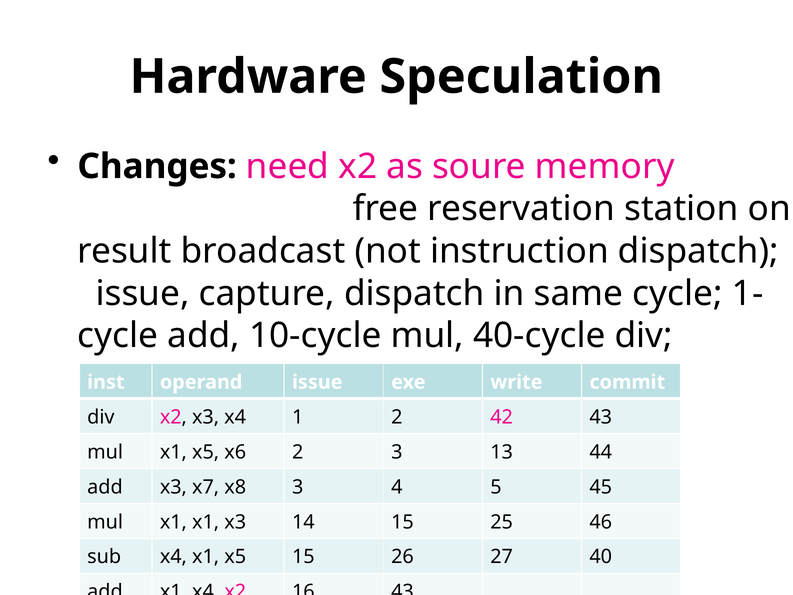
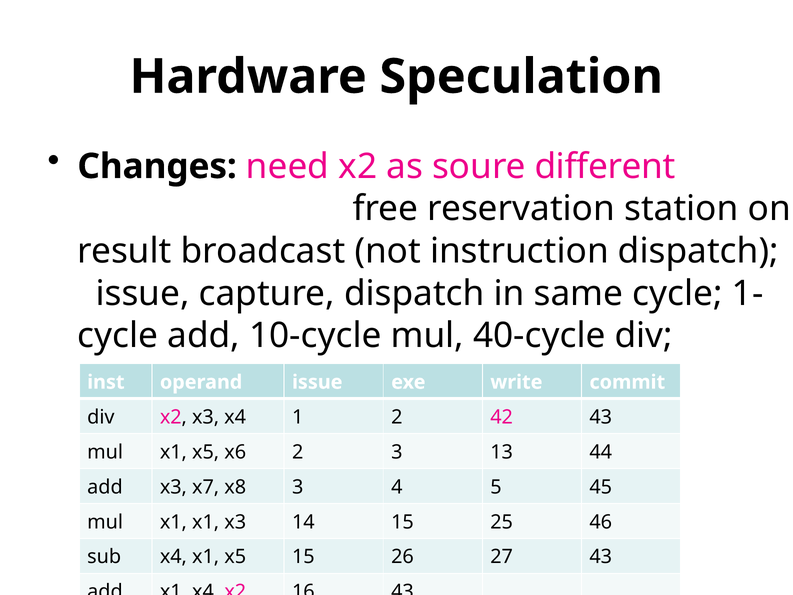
memory: memory -> different (605, 166)
27 40: 40 -> 43 (601, 557)
